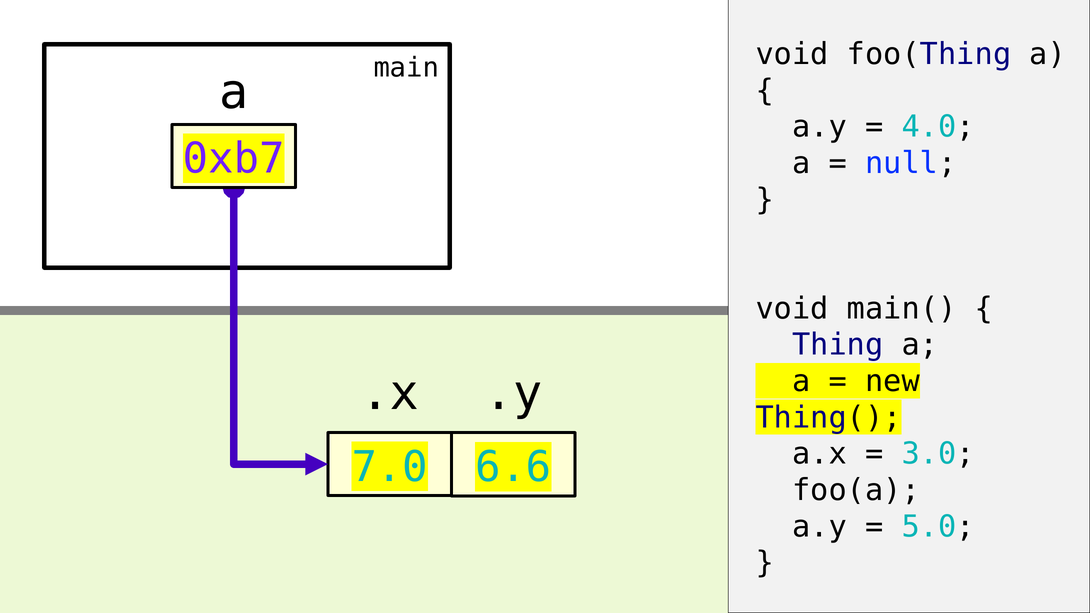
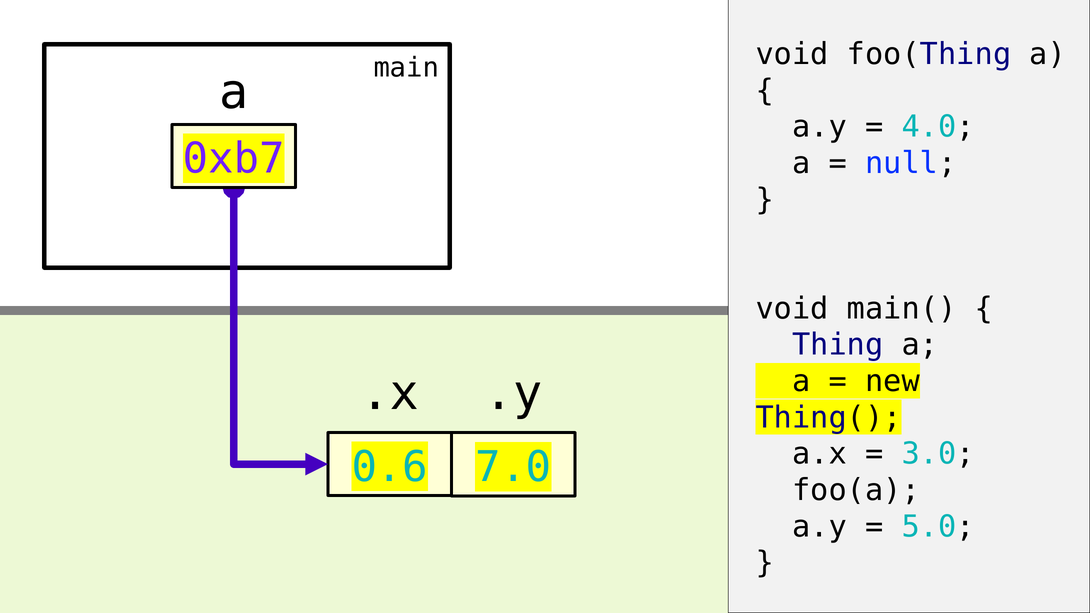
7.0: 7.0 -> 0.6 (390, 467)
6.6: 6.6 -> 7.0 (513, 467)
